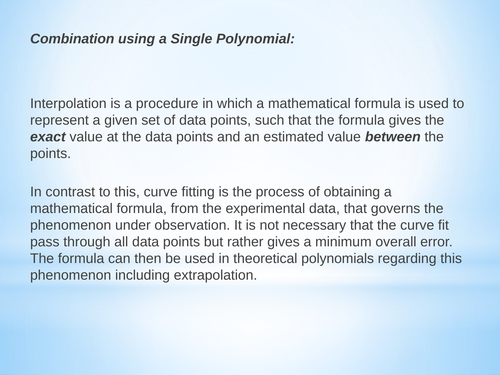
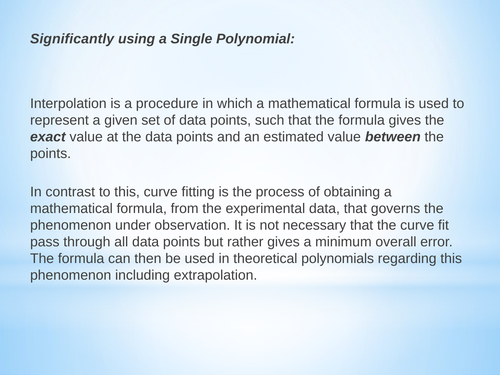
Combination: Combination -> Significantly (72, 39)
